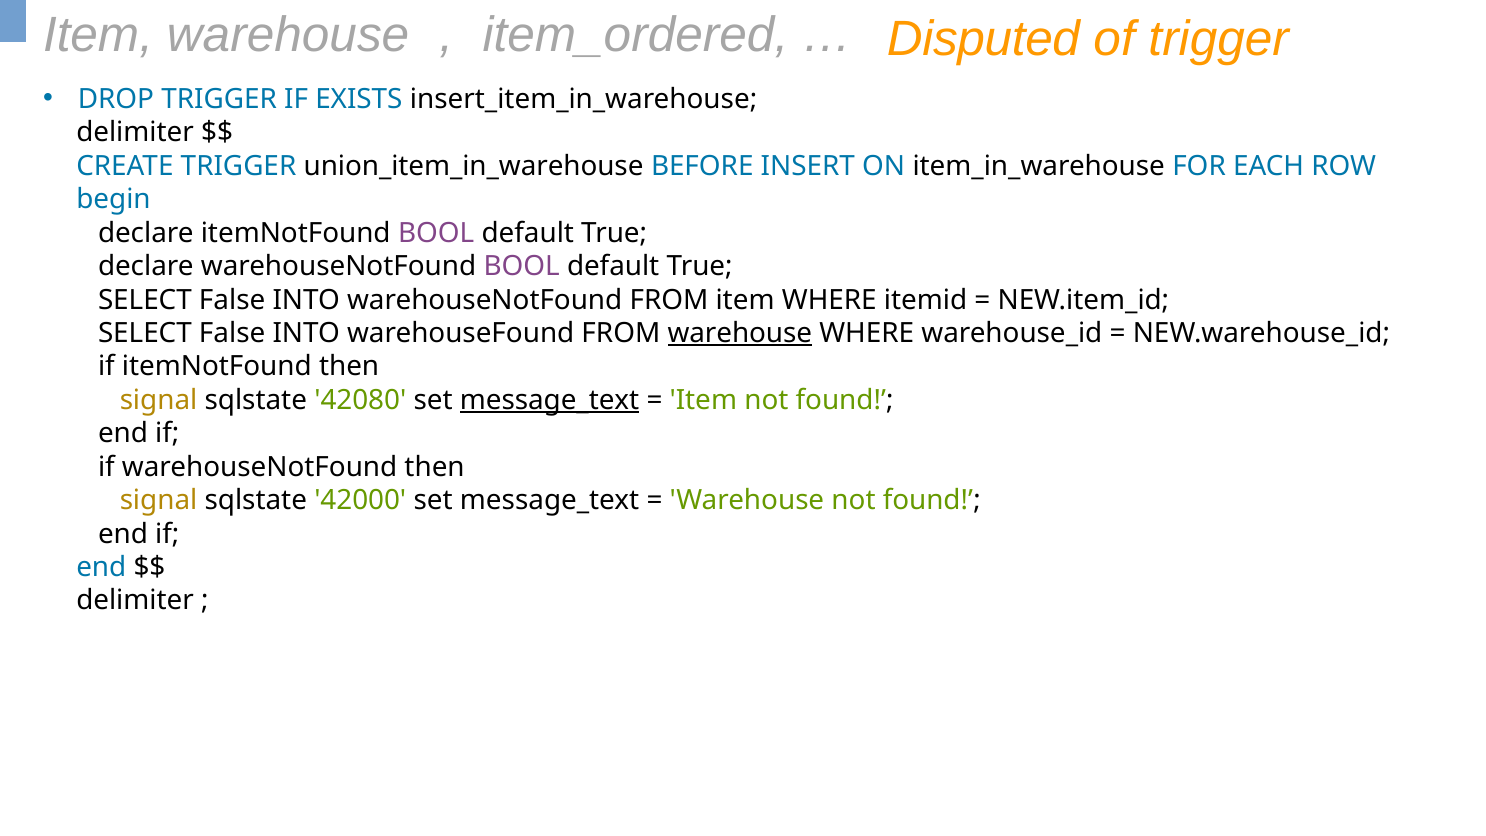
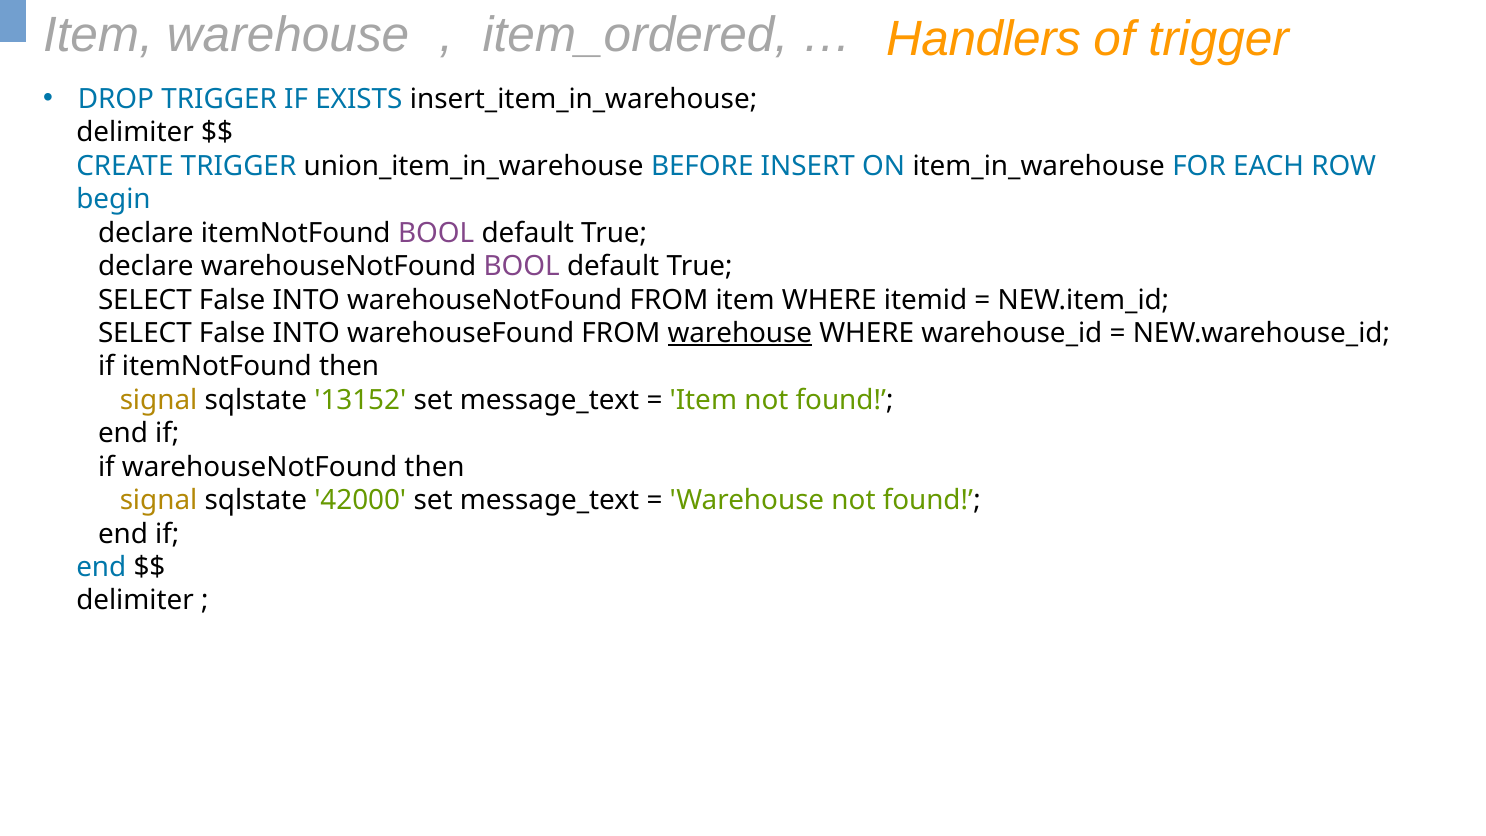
Disputed: Disputed -> Handlers (984, 39)
42080: 42080 -> 13152 (360, 400)
message_text underline: present -> none (550, 400)
